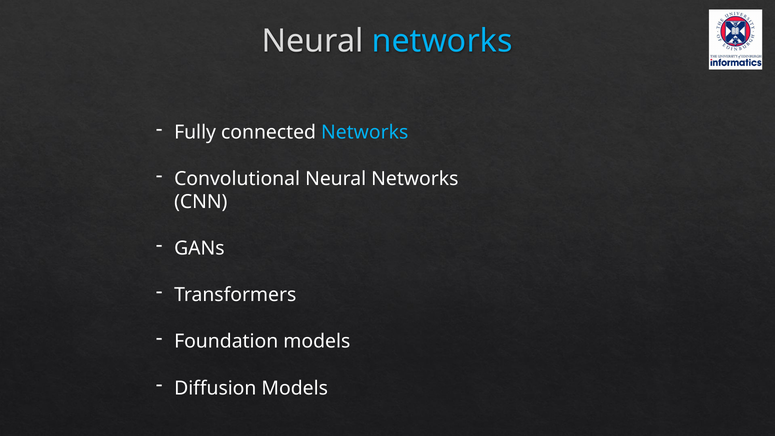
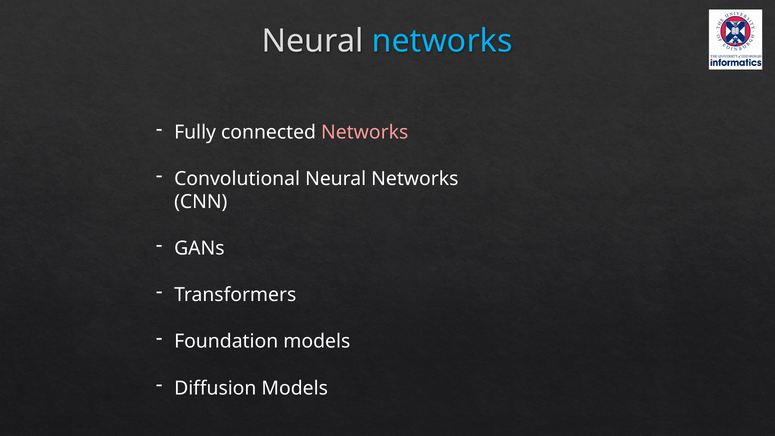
Networks colour: light blue -> pink (365, 132)
